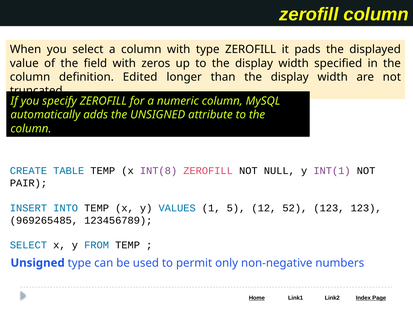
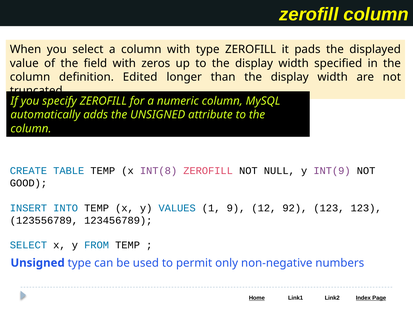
INT(1: INT(1 -> INT(9 (332, 171)
PAIR: PAIR -> GOOD (28, 183)
5: 5 -> 9 (236, 208)
52: 52 -> 92 (295, 208)
969265485: 969265485 -> 123556789 (44, 220)
